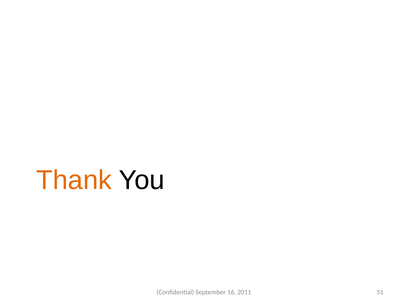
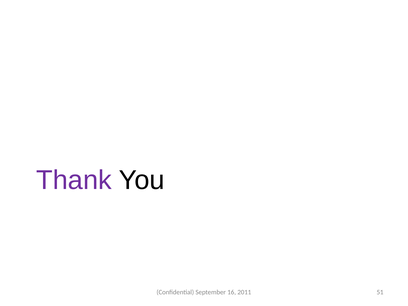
Thank colour: orange -> purple (74, 180)
